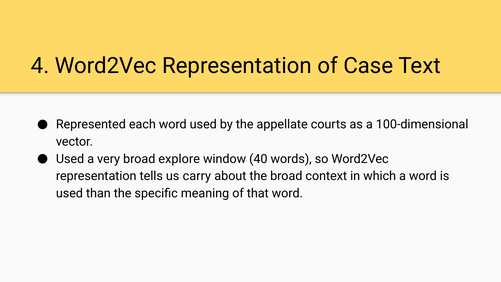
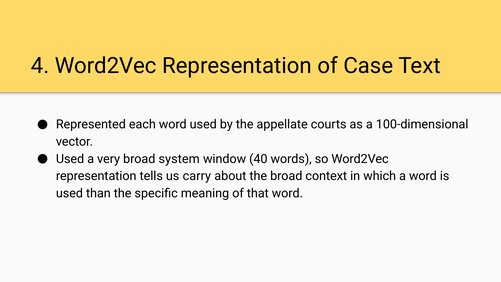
explore: explore -> system (179, 159)
